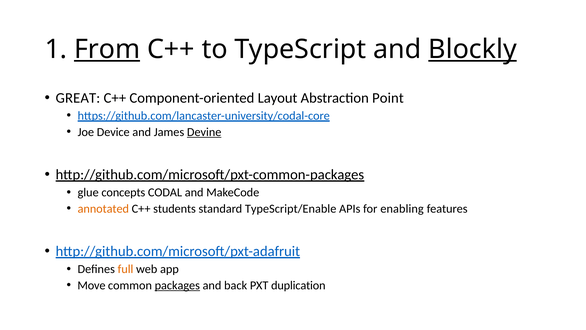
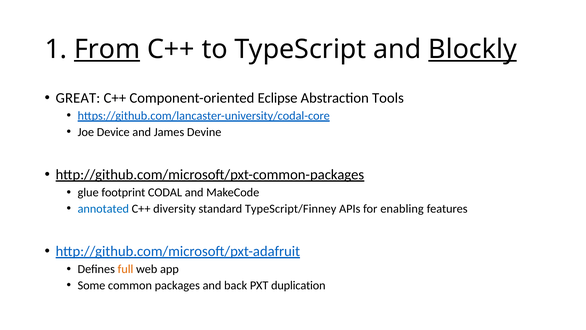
Layout: Layout -> Eclipse (278, 98)
Point: Point -> Tools (388, 98)
Devine underline: present -> none (204, 132)
concepts: concepts -> footprint (123, 192)
annotated colour: orange -> blue (103, 208)
students: students -> diversity (174, 208)
TypeScript/Enable: TypeScript/Enable -> TypeScript/Finney (291, 208)
Move: Move -> Some (91, 285)
packages underline: present -> none (177, 285)
